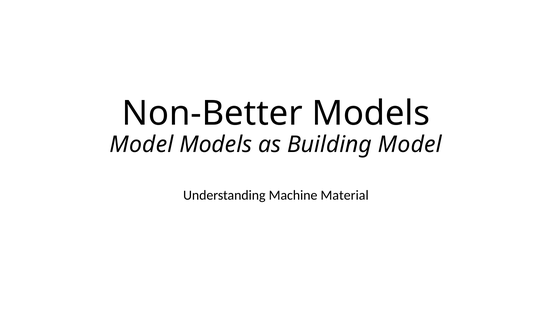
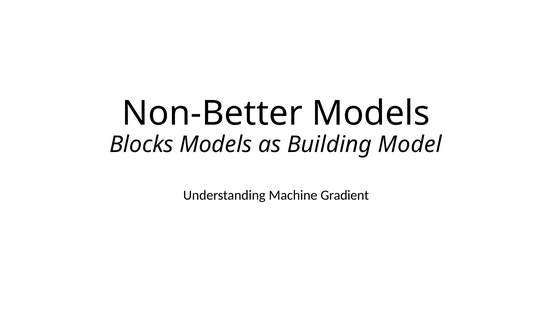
Model: Model -> Blocks (142, 144)
Material: Material -> Gradient (345, 195)
